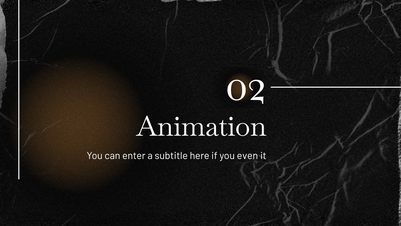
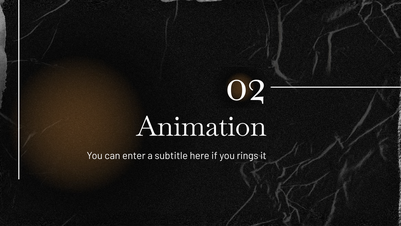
even: even -> rings (248, 156)
